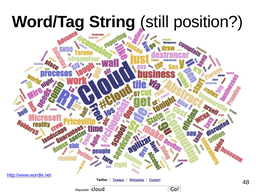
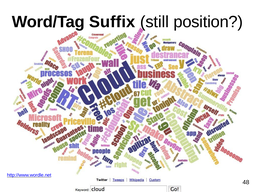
String: String -> Suffix (112, 22)
